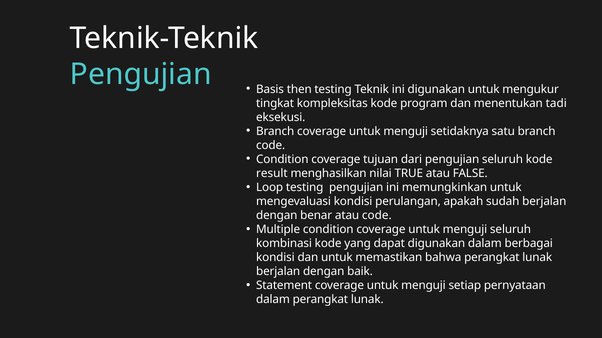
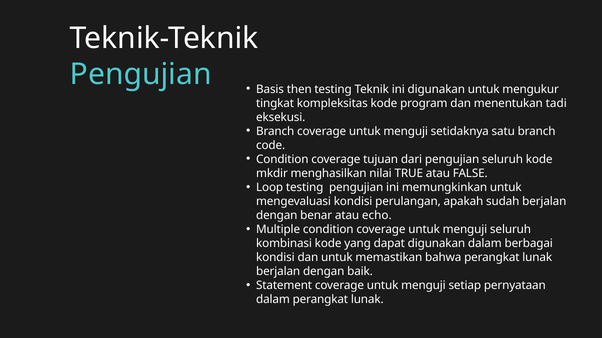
result: result -> mkdir (272, 174)
atau code: code -> echo (377, 216)
